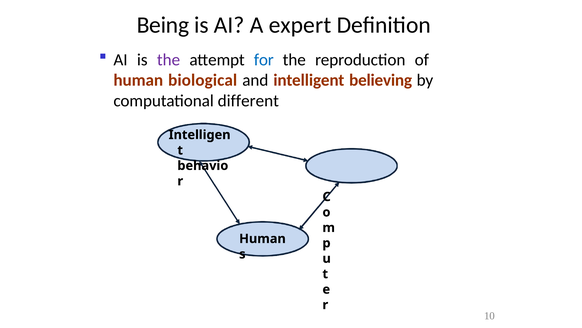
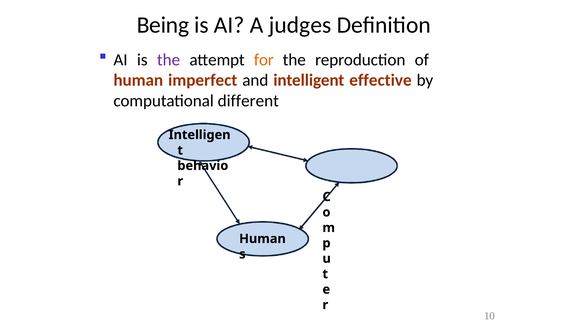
expert: expert -> judges (300, 25)
for colour: blue -> orange (264, 60)
biological: biological -> imperfect (203, 80)
believing: believing -> effective (380, 80)
